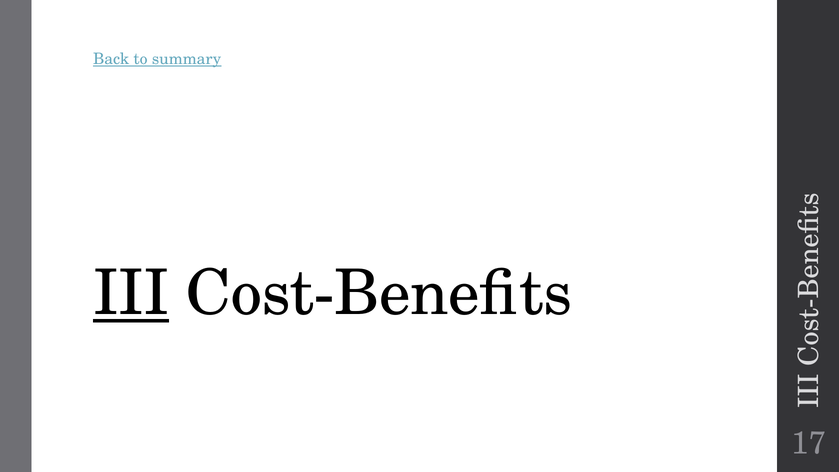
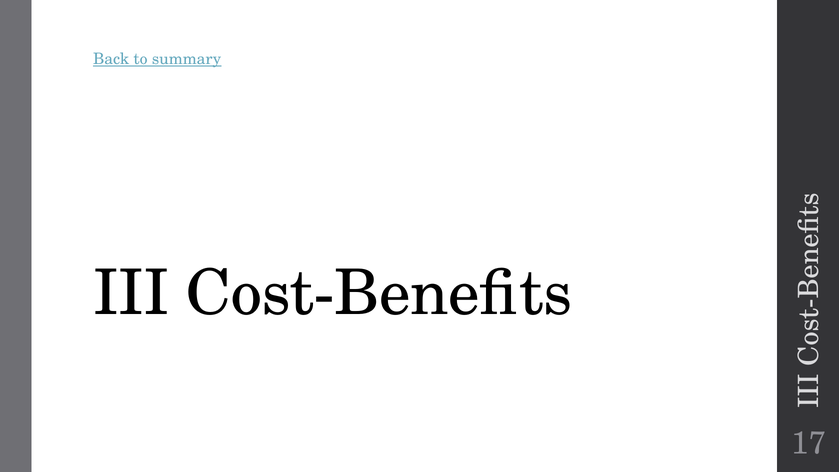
III underline: present -> none (131, 294)
